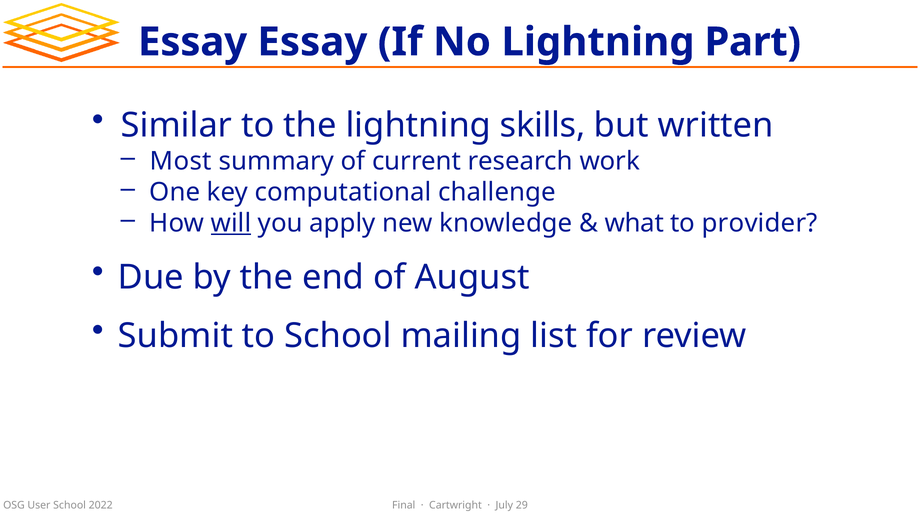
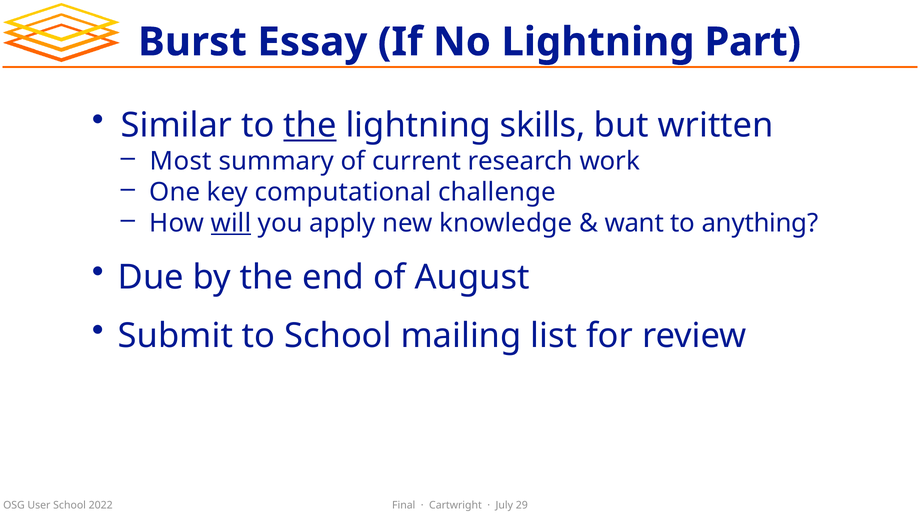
Essay: Essay -> Burst (192, 42)
the underline: none -> present (310, 126)
what: what -> want (634, 223)
provider: provider -> anything (760, 223)
